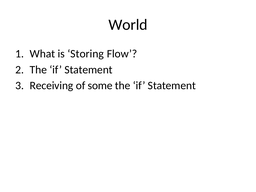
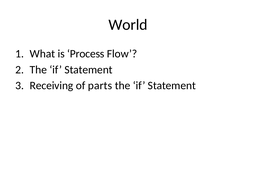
Storing: Storing -> Process (86, 54)
some: some -> parts (100, 86)
